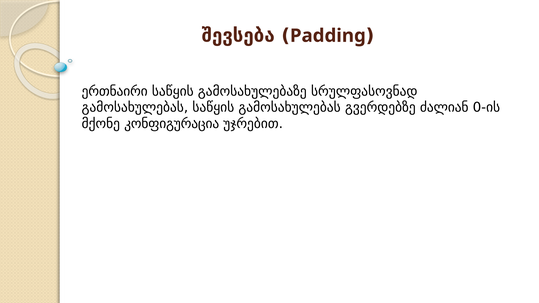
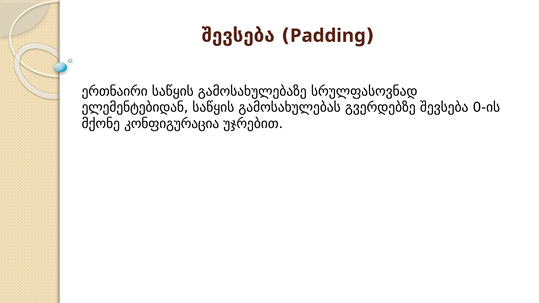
გამოსახულებას: გამოსახულებას -> ელემენტებიდან (135, 108)
გვერდებზე ძალიან: ძალიან -> შევსება (444, 108)
